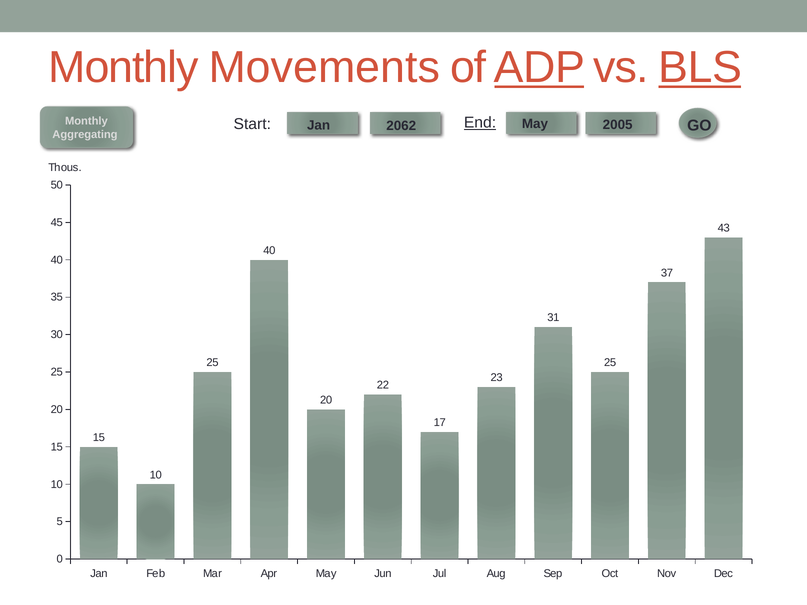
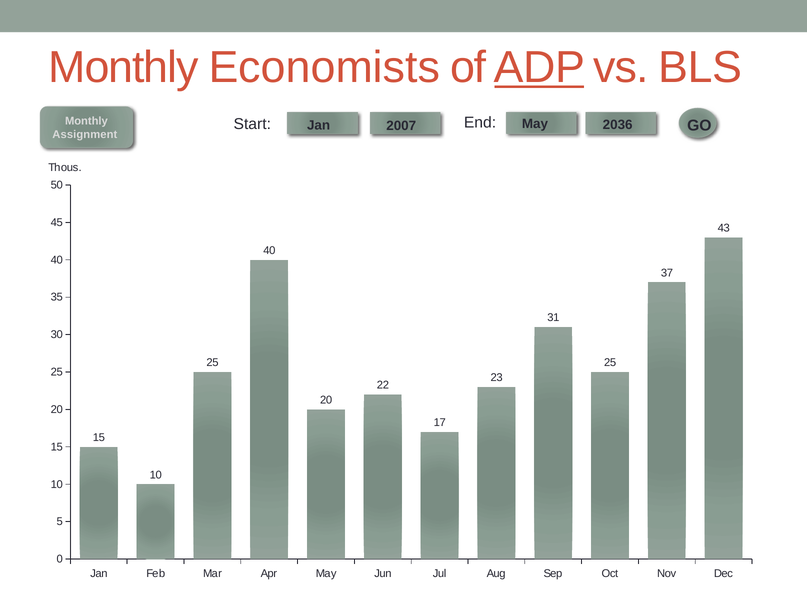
Movements: Movements -> Economists (324, 68)
BLS underline: present -> none (700, 68)
End underline: present -> none (480, 123)
2062: 2062 -> 2007 (401, 126)
2005: 2005 -> 2036 (618, 125)
Aggregating: Aggregating -> Assignment (85, 135)
